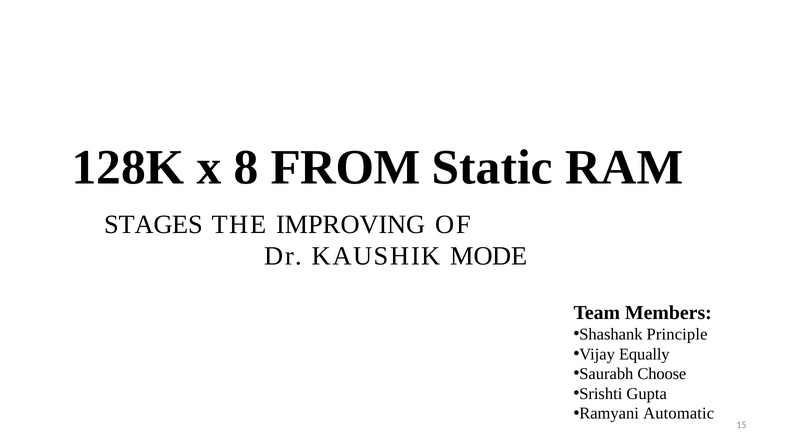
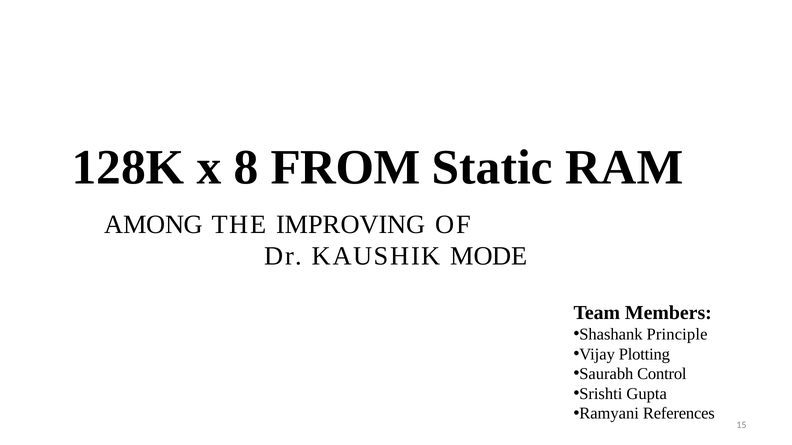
STAGES: STAGES -> AMONG (154, 225)
Equally: Equally -> Plotting (644, 355)
Choose: Choose -> Control (662, 374)
Automatic: Automatic -> References (679, 414)
